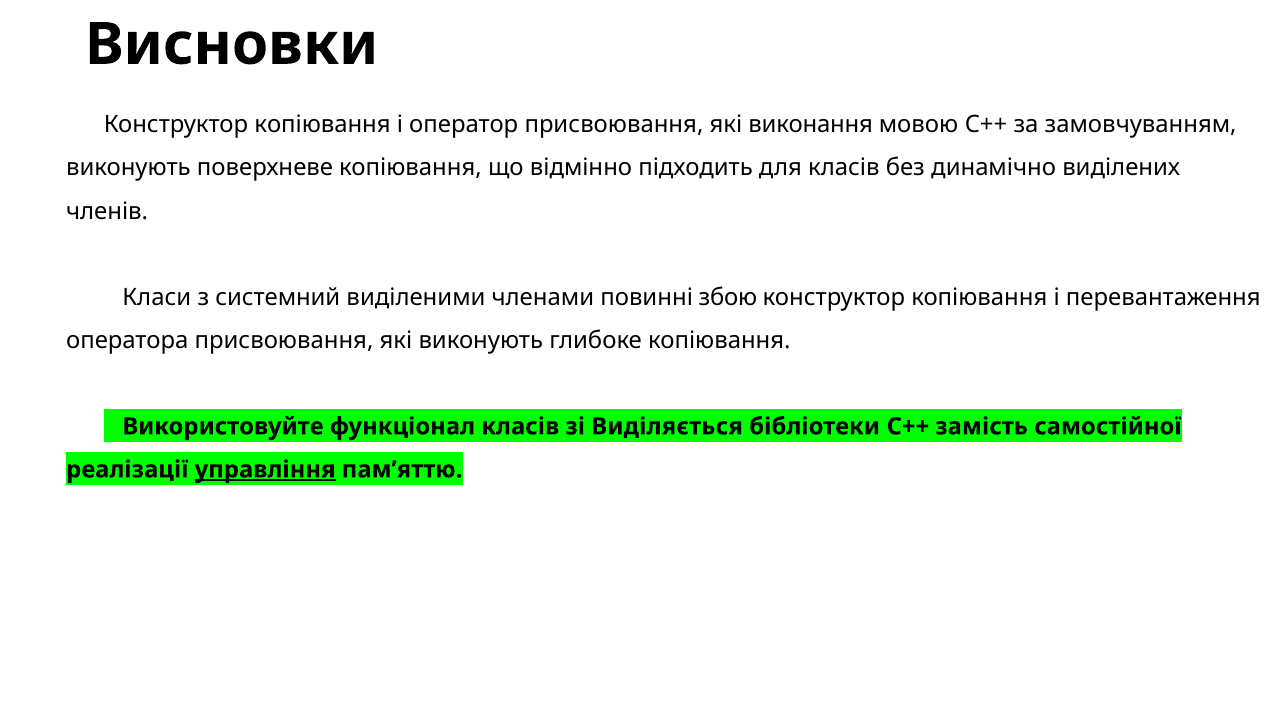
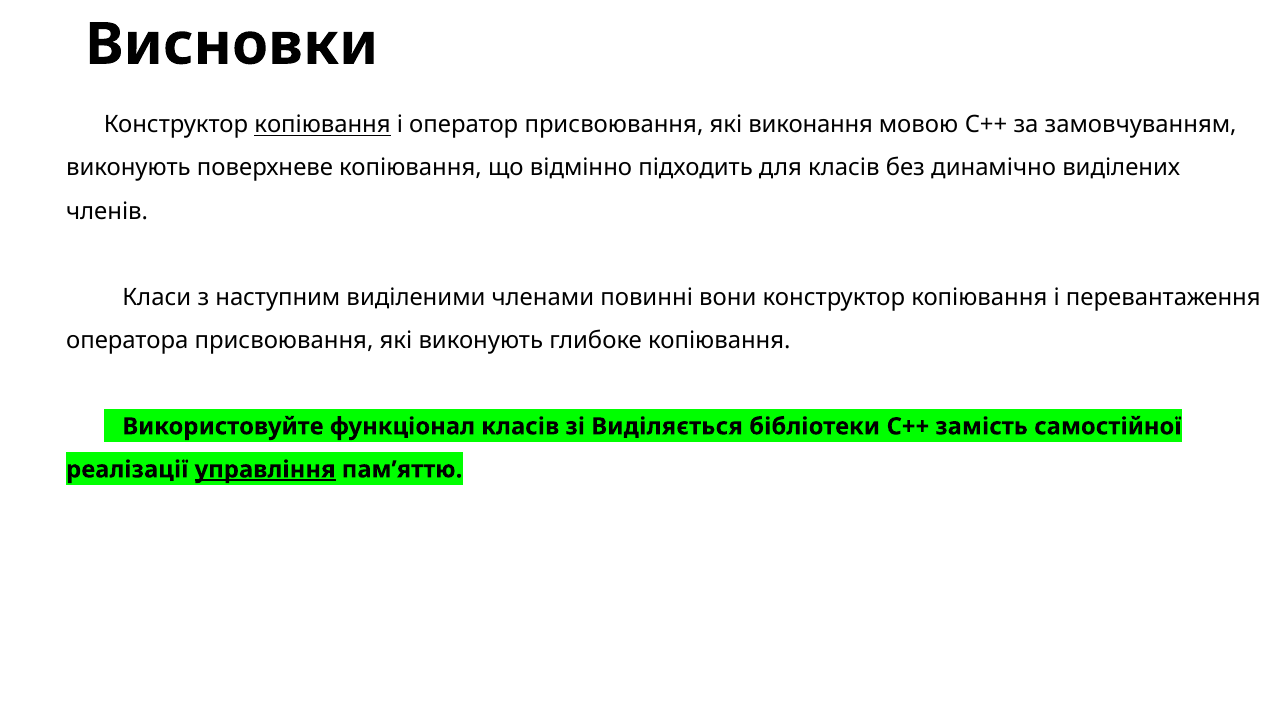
копіювання underline: none -> present (323, 125)
системний: системний -> наступним (278, 297)
збою: збою -> вони (728, 297)
